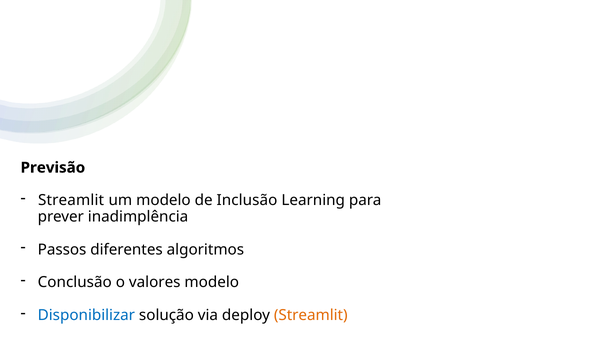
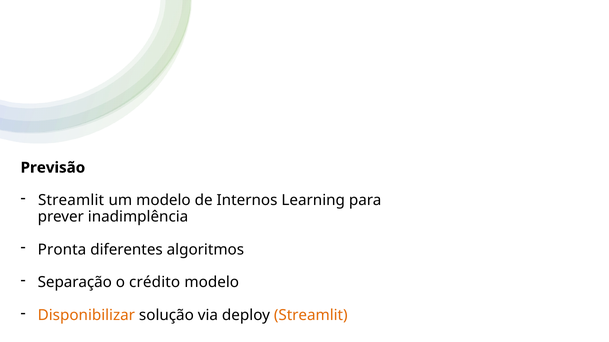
Inclusão: Inclusão -> Internos (247, 201)
Passos: Passos -> Pronta (62, 250)
Conclusão: Conclusão -> Separação (75, 283)
valores: valores -> crédito (155, 283)
Disponibilizar colour: blue -> orange (86, 316)
